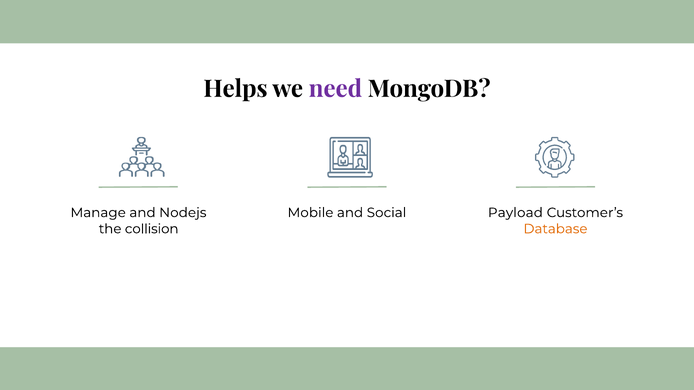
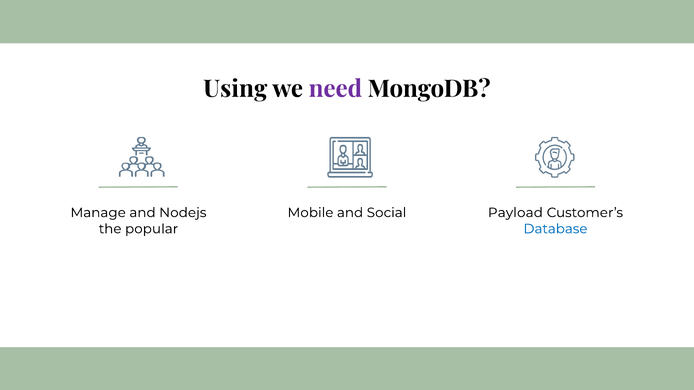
Helps: Helps -> Using (235, 89)
collision: collision -> popular (152, 229)
Database colour: orange -> blue (555, 229)
